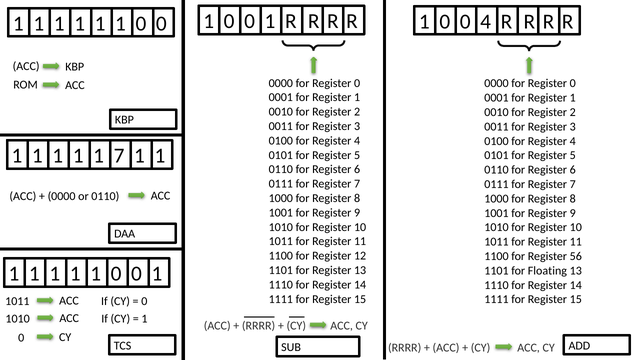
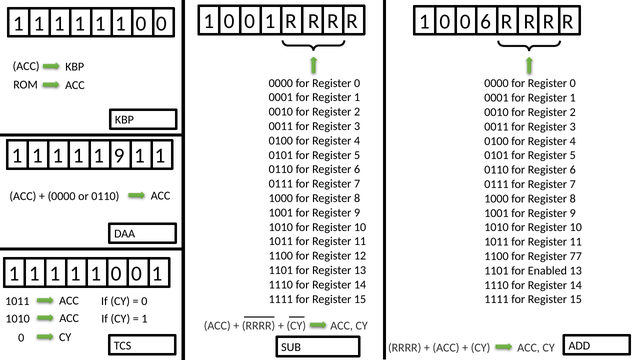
0 4: 4 -> 6 (486, 22)
1 7: 7 -> 9 (119, 156)
56: 56 -> 77 (576, 256)
Floating: Floating -> Enabled (547, 270)
